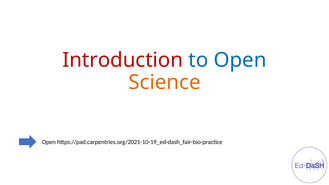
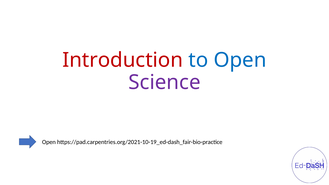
Science colour: orange -> purple (165, 82)
